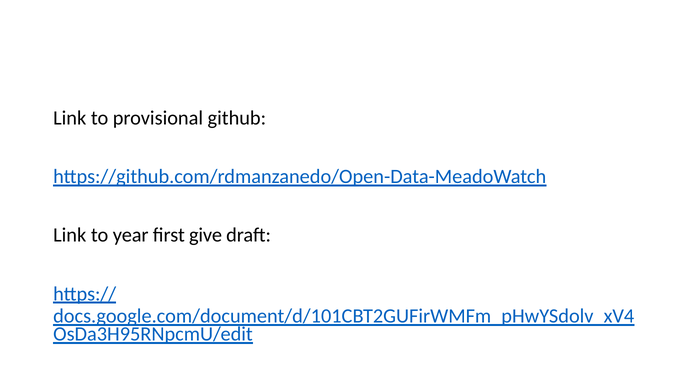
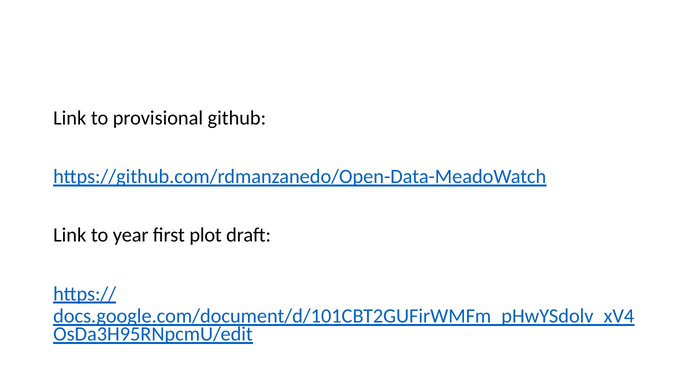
give: give -> plot (206, 235)
